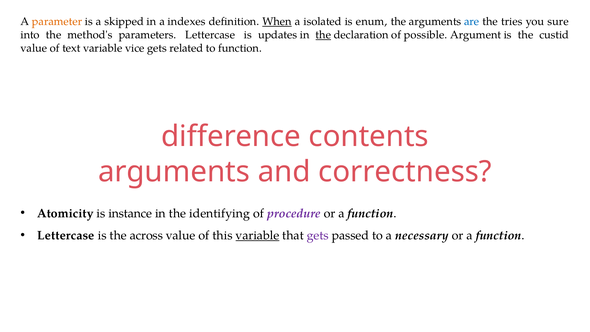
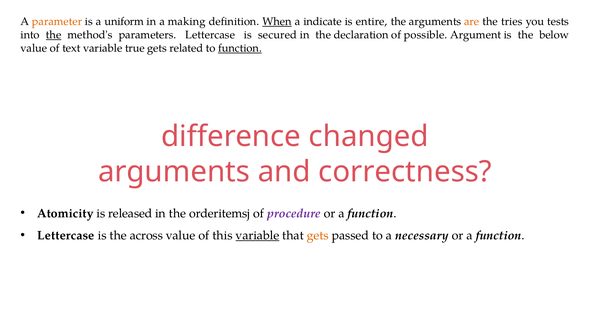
skipped: skipped -> uniform (124, 22)
indexes: indexes -> making (187, 22)
isolated: isolated -> indicate (323, 22)
enum: enum -> entire (372, 22)
are colour: blue -> orange (472, 22)
sure: sure -> tests (558, 22)
the underline: none -> present (54, 35)
updates: updates -> secured (278, 35)
the underline: present -> none (323, 35)
custid: custid -> below (554, 35)
vice: vice -> true (135, 48)
function underline: none -> present (240, 48)
contents: contents -> changed (369, 136)
instance: instance -> released (130, 213)
identifying: identifying -> orderitemsj (220, 213)
gets colour: purple -> orange (318, 235)
